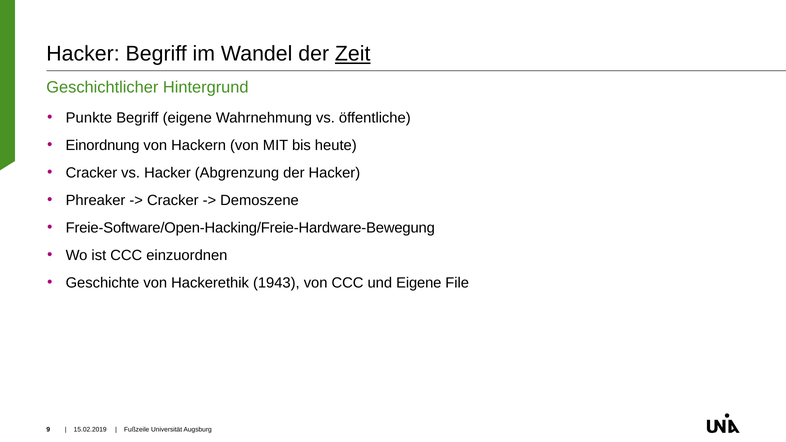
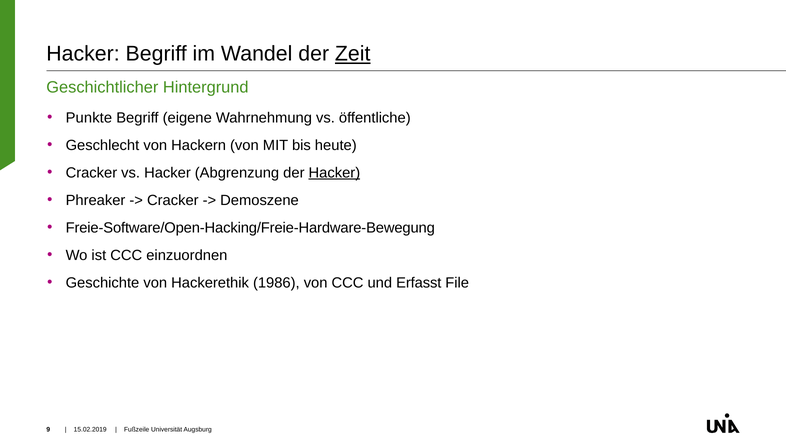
Einordnung: Einordnung -> Geschlecht (102, 145)
Hacker underline: none -> present (334, 173)
1943: 1943 -> 1986 (276, 283)
und Eigene: Eigene -> Erfasst (419, 283)
